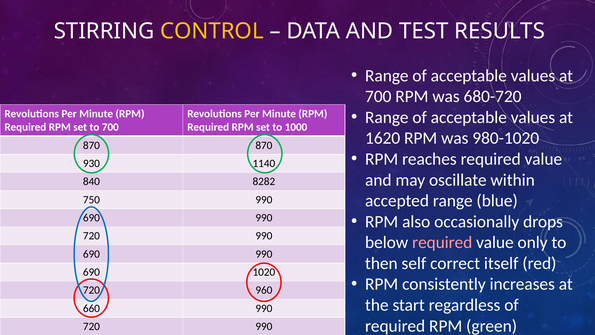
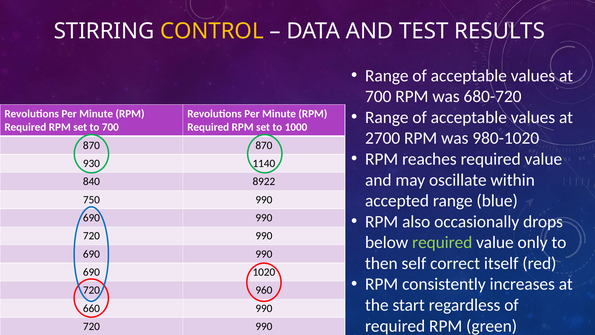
1620: 1620 -> 2700 (383, 138)
8282: 8282 -> 8922 (264, 181)
required colour: pink -> light green (442, 242)
